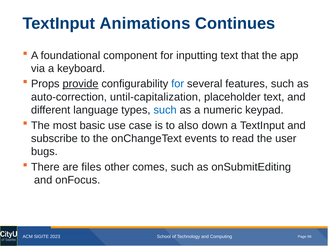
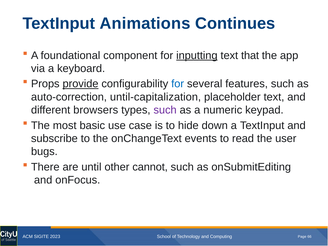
inputting underline: none -> present (197, 55)
language: language -> browsers (96, 110)
such colour: blue -> purple (165, 110)
also: also -> hide (188, 125)
files: files -> until (91, 167)
comes: comes -> cannot (150, 167)
